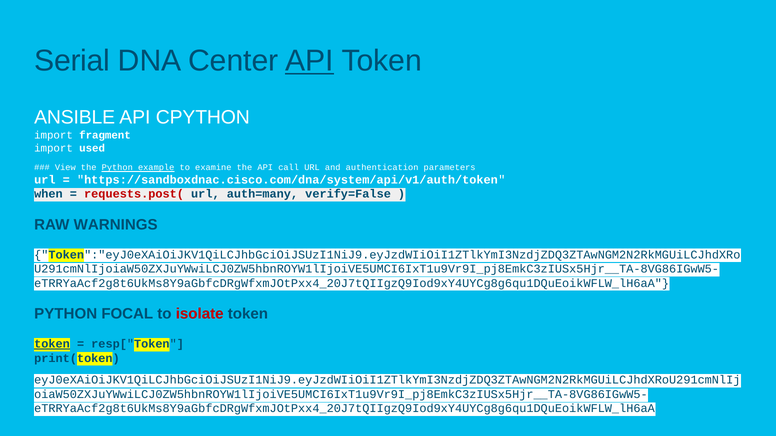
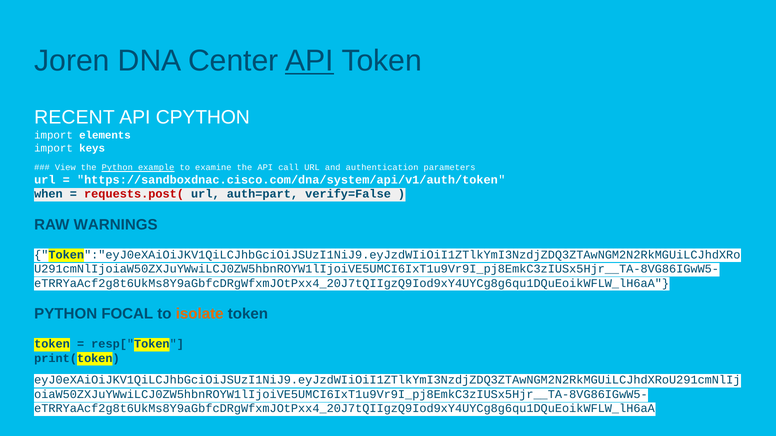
Serial: Serial -> Joren (72, 61)
ANSIBLE: ANSIBLE -> RECENT (74, 118)
fragment: fragment -> elements (105, 135)
used: used -> keys (92, 148)
auth=many: auth=many -> auth=part (262, 194)
isolate colour: red -> orange (200, 314)
token underline: present -> none (52, 344)
